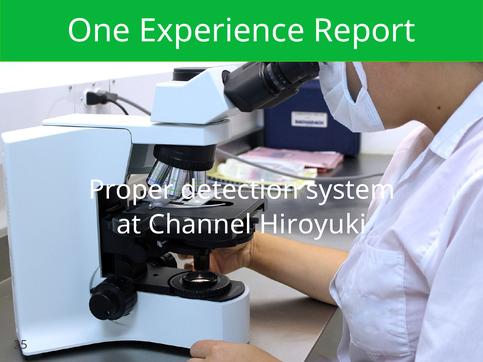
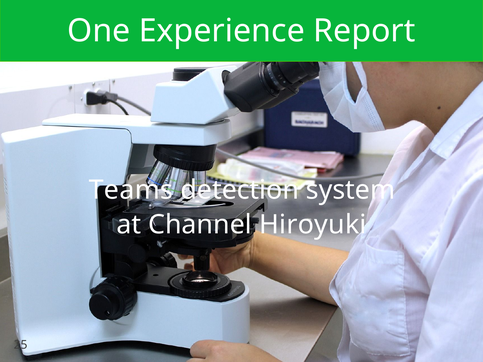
Proper: Proper -> Teams (131, 190)
